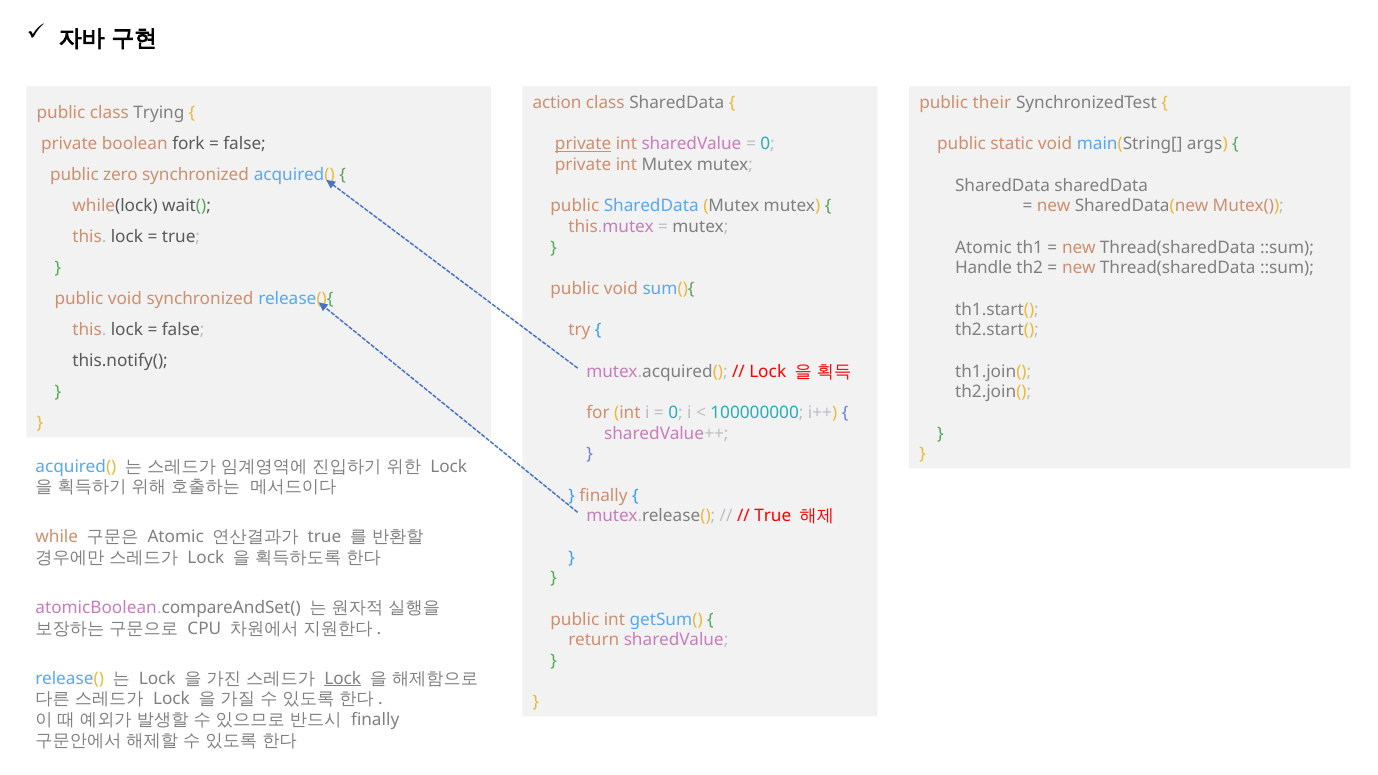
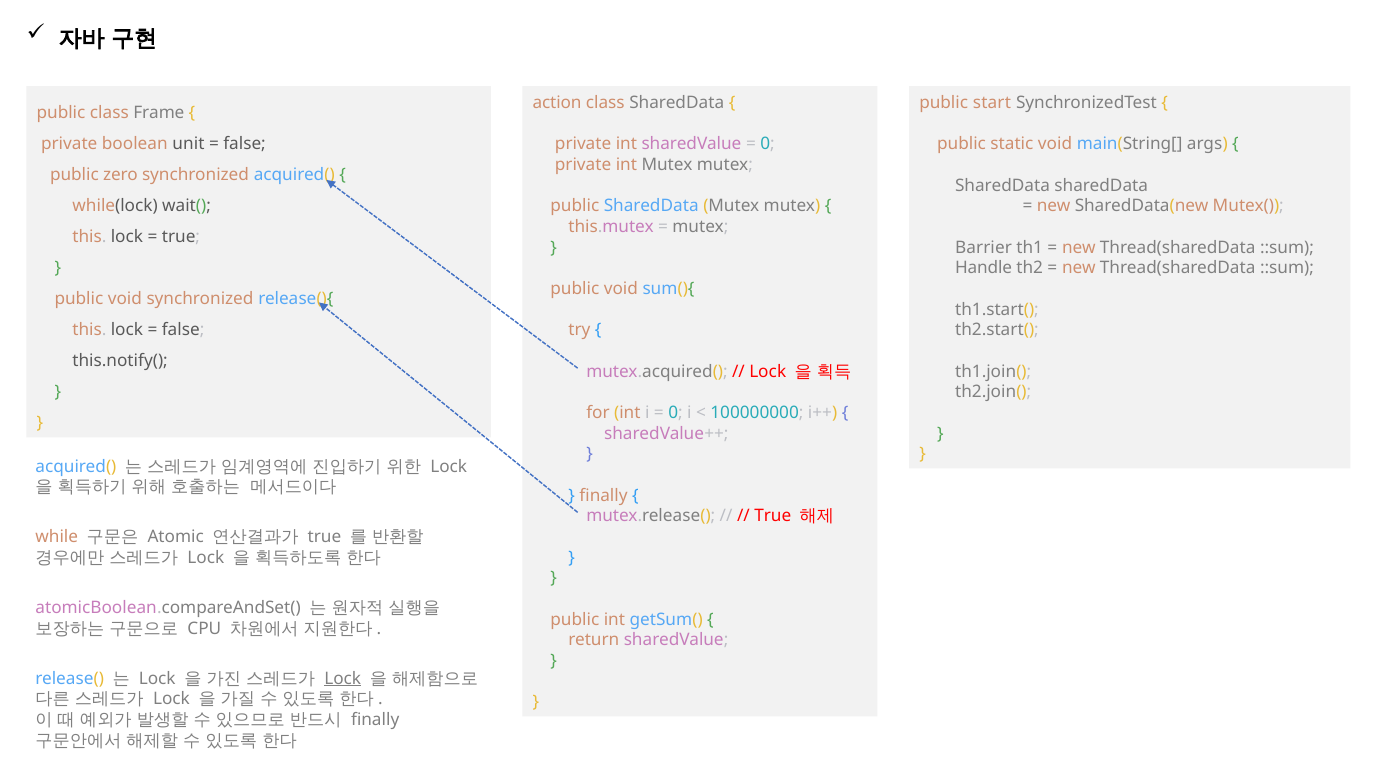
their: their -> start (992, 103)
Trying: Trying -> Frame (159, 113)
fork: fork -> unit (188, 144)
private underline: present -> none (583, 144)
Atomic: Atomic -> Barrier (984, 248)
